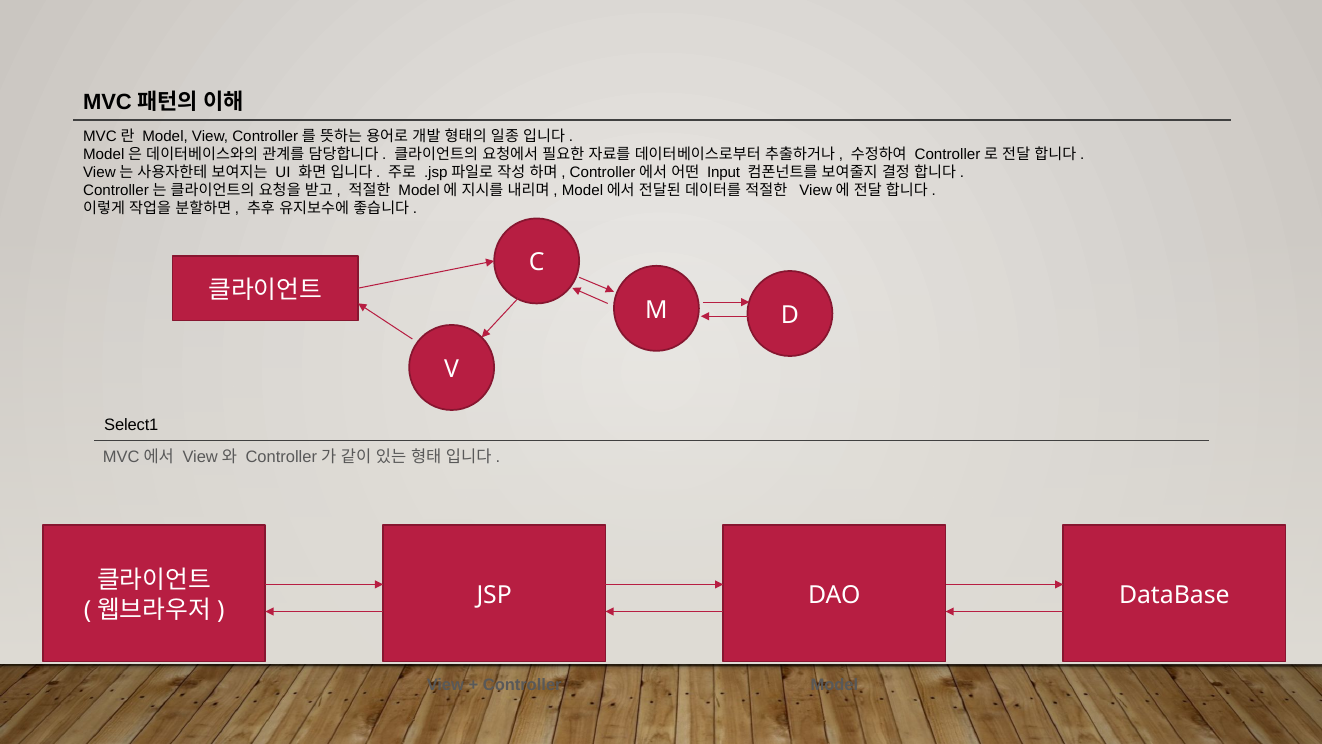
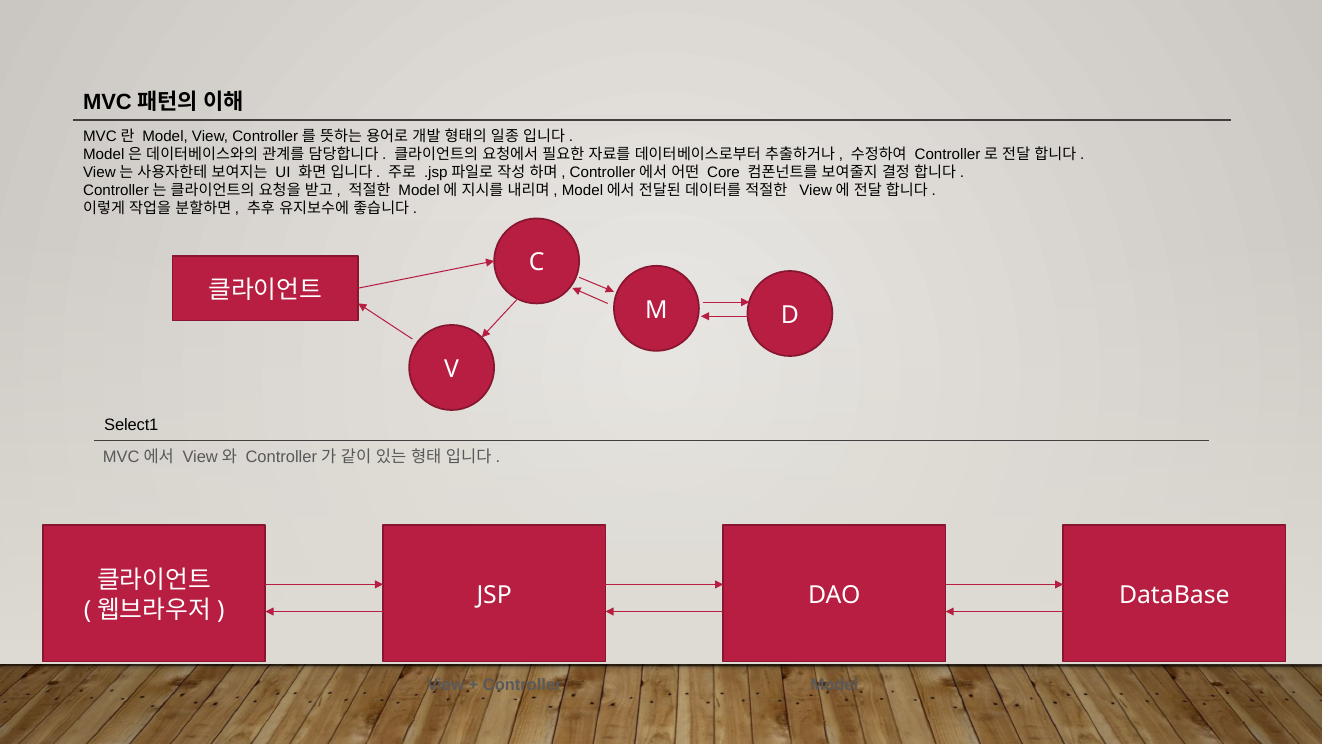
Input: Input -> Core (724, 172)
